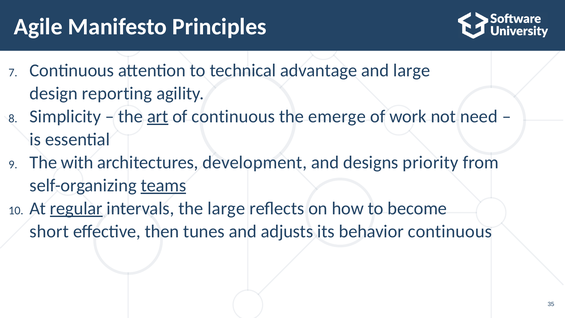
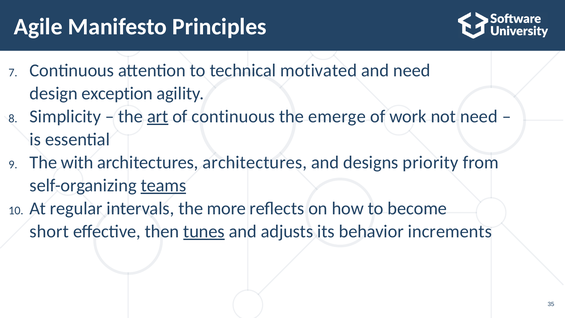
advantage: advantage -> motivated (319, 70)
and large: large -> need (412, 70)
reporting: reporting -> exception (117, 93)
architectures development: development -> architectures (255, 162)
regular underline: present -> none (76, 208)
the large: large -> more (226, 208)
tunes underline: none -> present (204, 231)
behavior continuous: continuous -> increments (450, 231)
